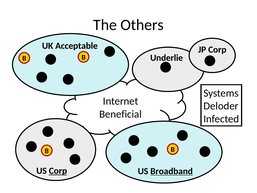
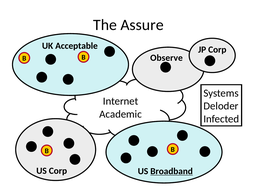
Others: Others -> Assure (142, 25)
Underlie: Underlie -> Observe (167, 58)
Beneficial: Beneficial -> Academic (121, 114)
Corp underline: present -> none (58, 171)
